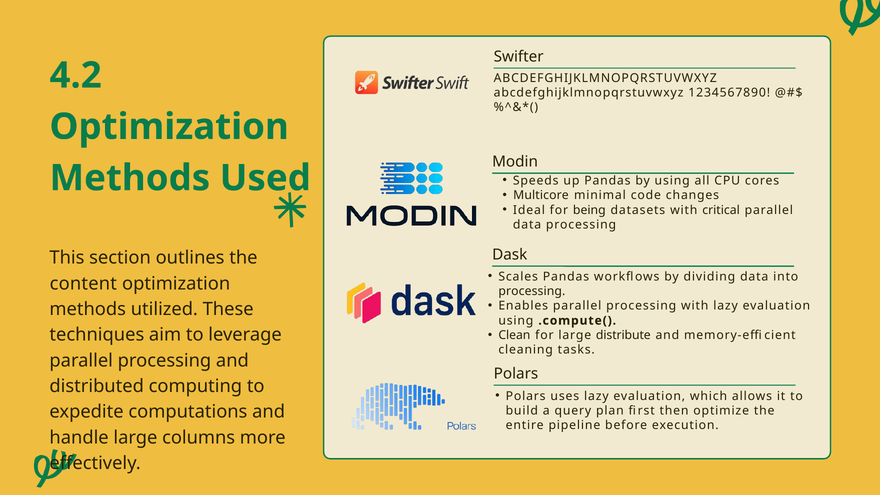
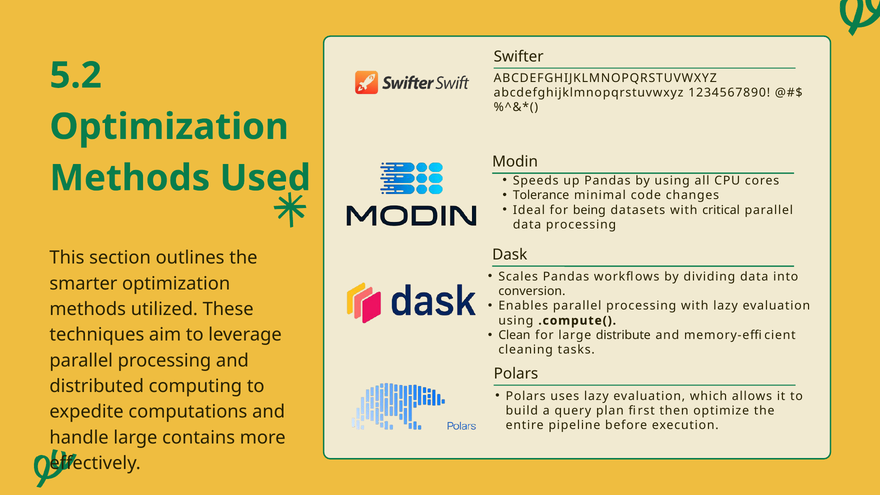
4.2: 4.2 -> 5.2 (76, 75)
Multicore: Multicore -> Tolerance (541, 195)
content: content -> smarter (83, 284)
processing: processing -> conversion (532, 291)
columns: columns -> contains (199, 438)
